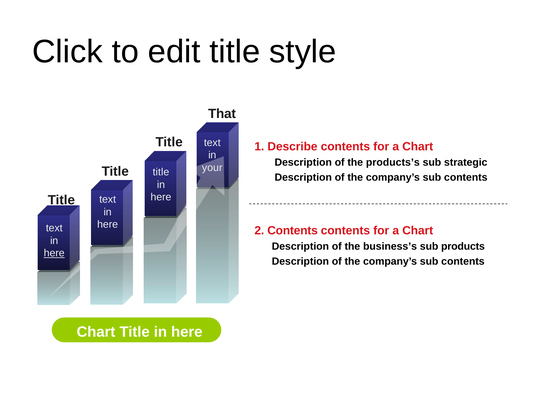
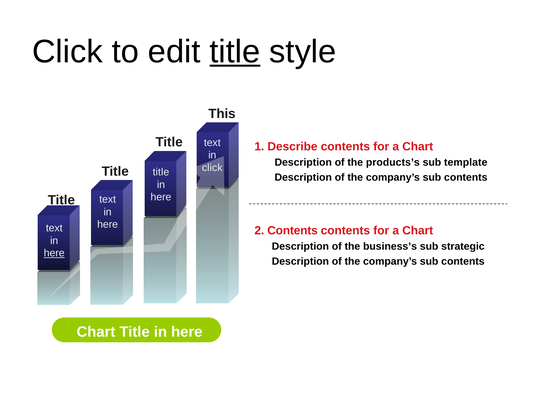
title underline: none -> present (235, 52)
That: That -> This (222, 114)
strategic: strategic -> template (466, 162)
your: your -> click (212, 167)
products: products -> strategic (463, 246)
